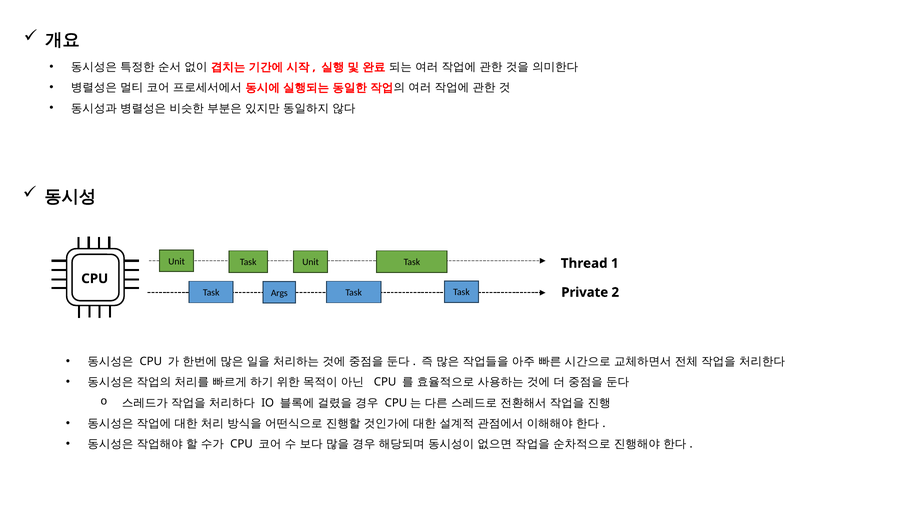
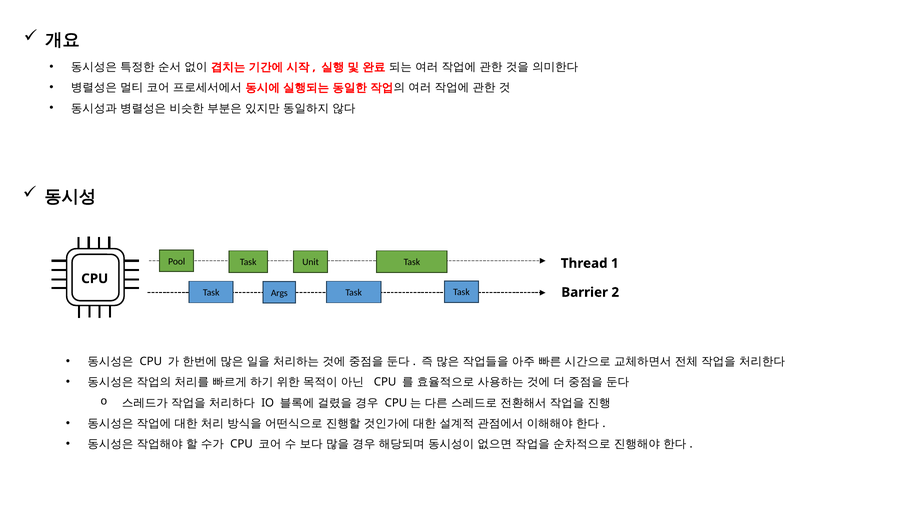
Unit: Unit -> Pool (177, 261)
Private: Private -> Barrier (585, 292)
